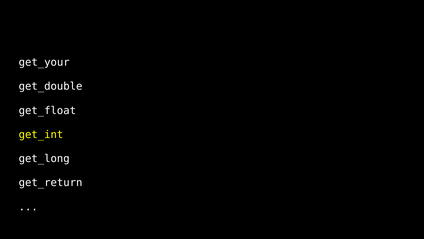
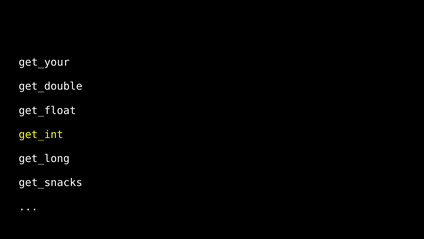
get_return: get_return -> get_snacks (51, 182)
